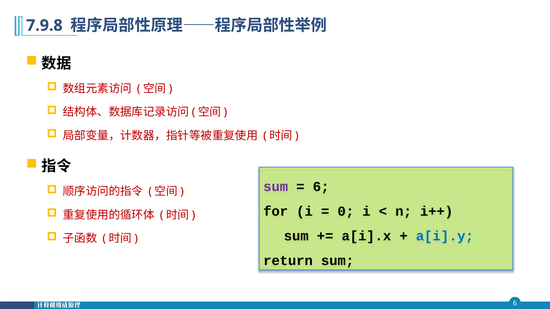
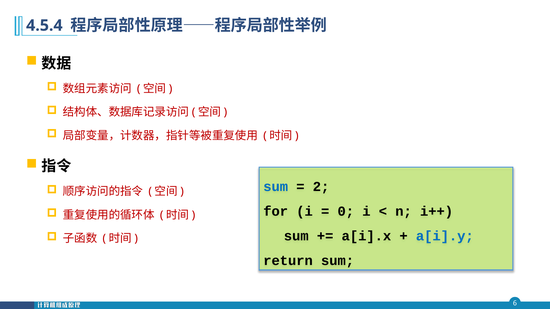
7.9.8: 7.9.8 -> 4.5.4 (44, 25)
sum colour: purple -> blue (276, 187)
6: 6 -> 2 (321, 187)
